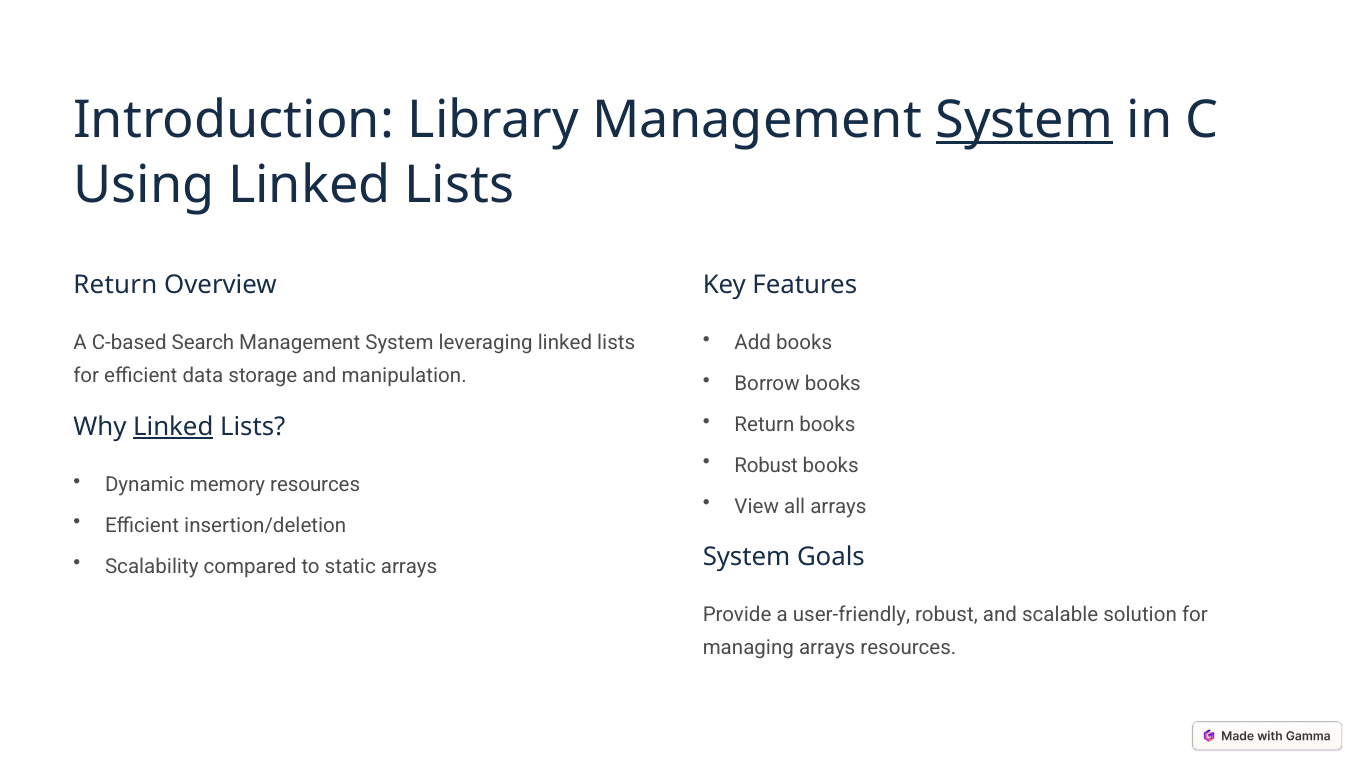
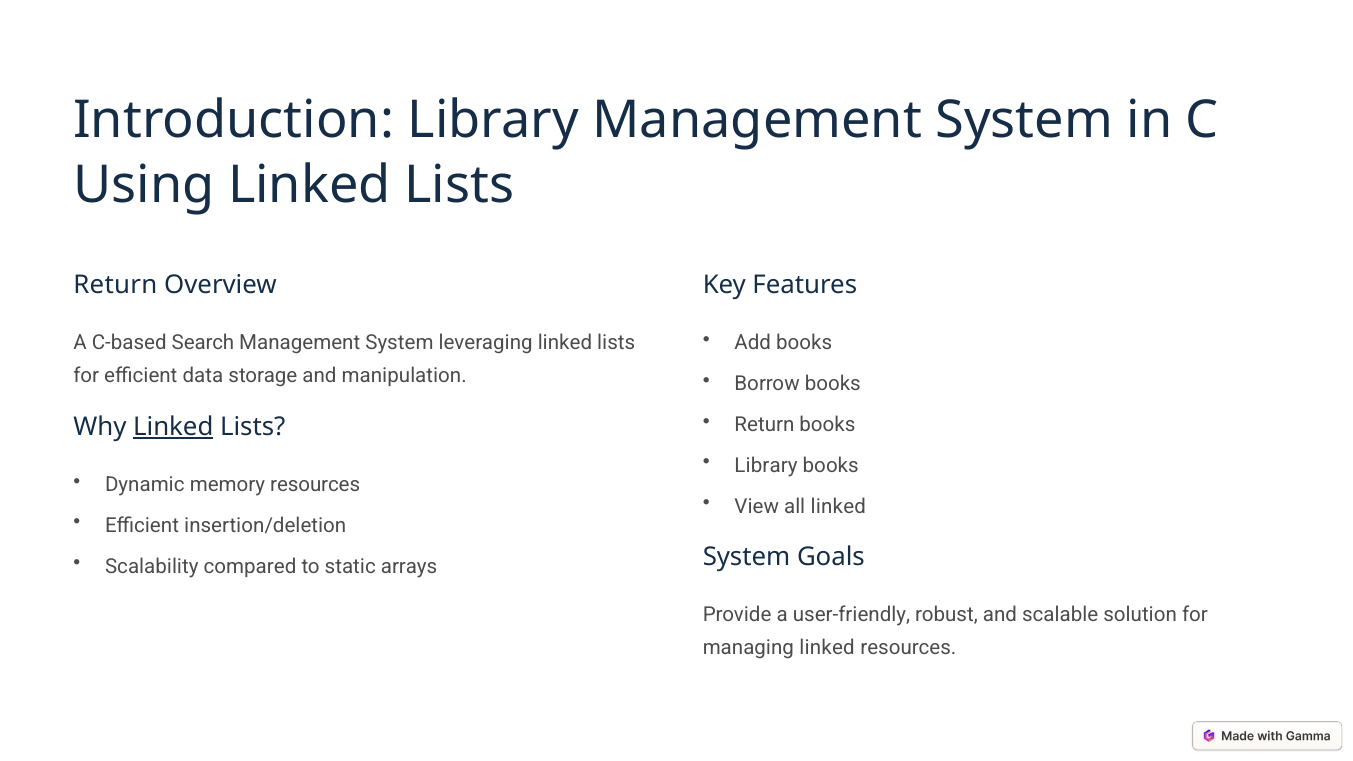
System underline: present -> none (1024, 120)
Robust: Robust -> Library (766, 465)
all arrays: arrays -> linked (838, 506)
managing arrays: arrays -> linked (827, 648)
